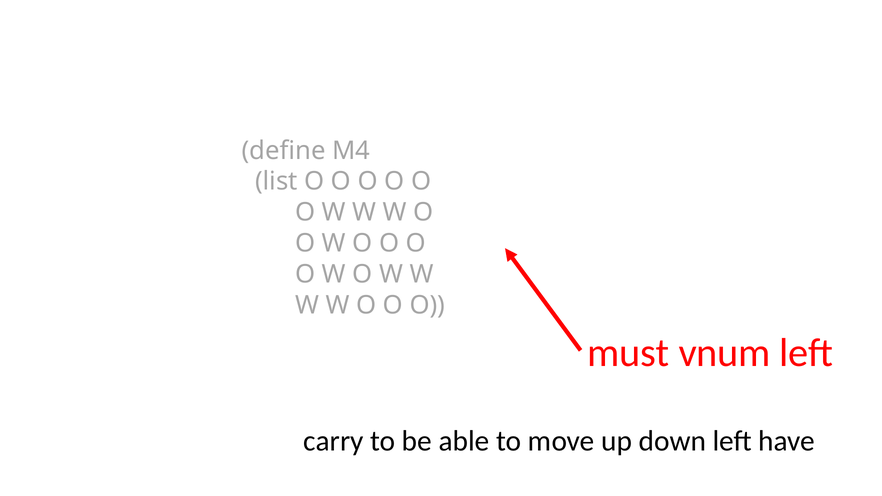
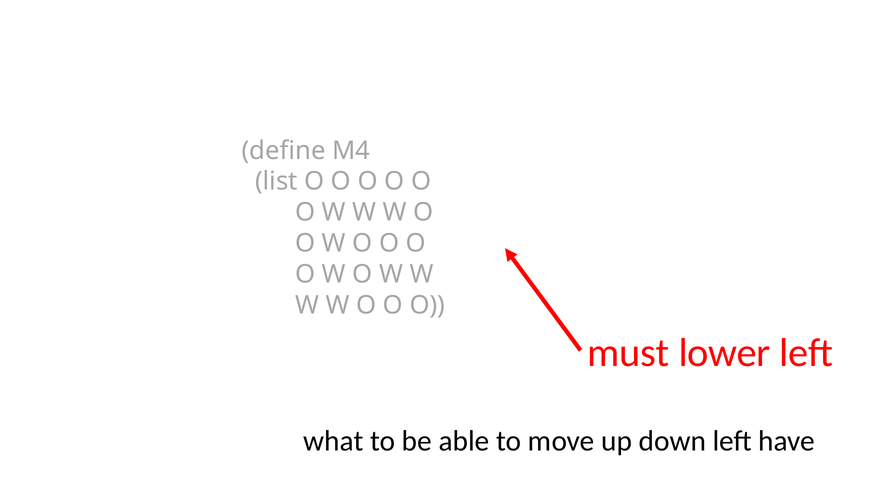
vnum: vnum -> lower (724, 353)
carry: carry -> what (334, 441)
